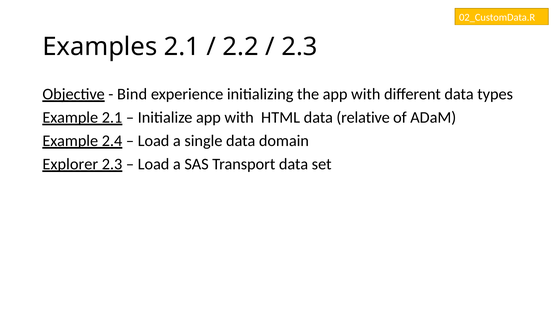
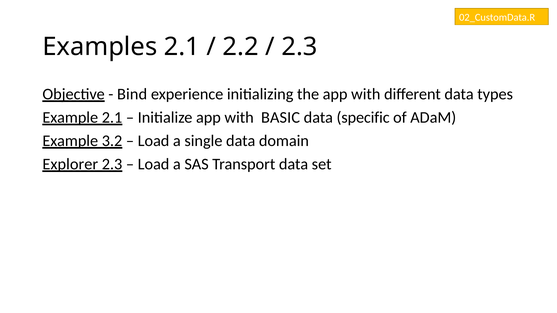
HTML: HTML -> BASIC (281, 118)
relative: relative -> specific (363, 118)
2.4: 2.4 -> 3.2 (112, 141)
